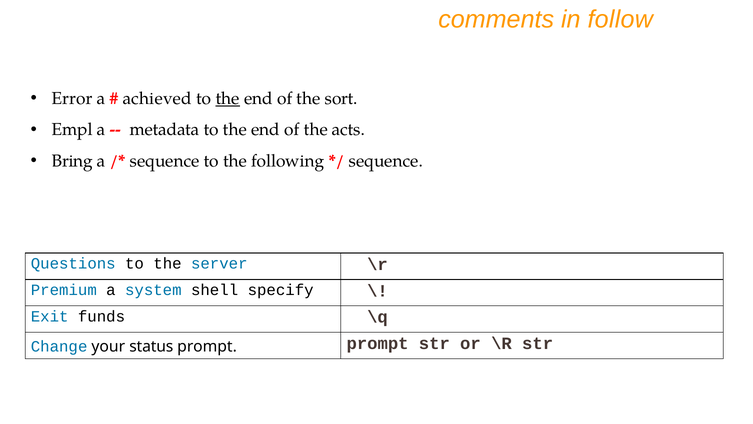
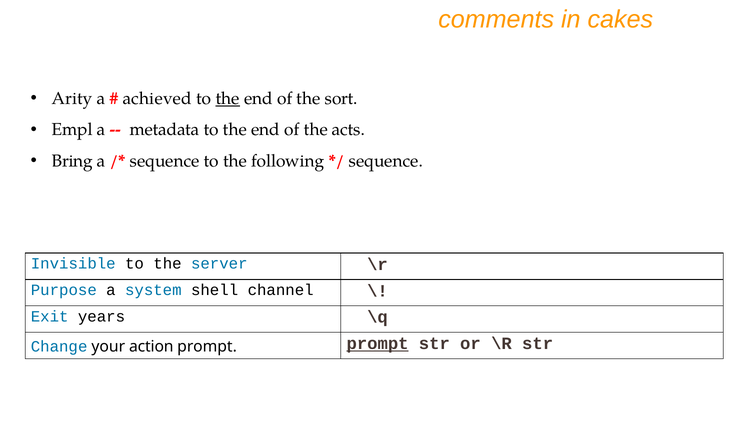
follow: follow -> cakes (620, 20)
Error: Error -> Arity (72, 99)
Questions: Questions -> Invisible (73, 263)
Premium: Premium -> Purpose (64, 290)
specify: specify -> channel (281, 290)
funds: funds -> years (101, 316)
status: status -> action (151, 346)
prompt underline: none -> present (378, 343)
